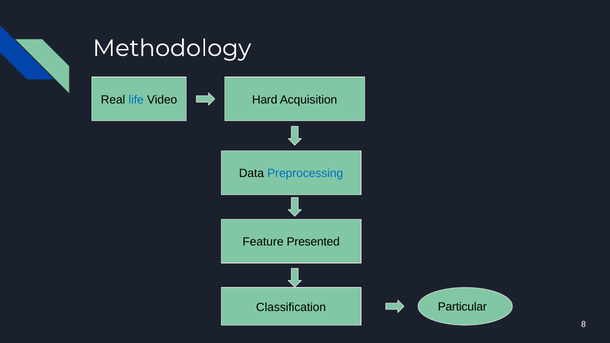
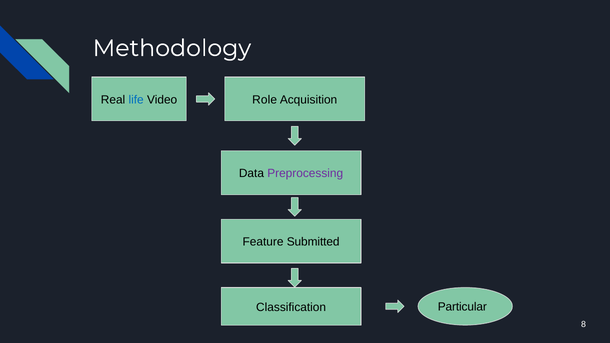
Hard: Hard -> Role (265, 100)
Preprocessing colour: blue -> purple (305, 174)
Presented: Presented -> Submitted (313, 242)
